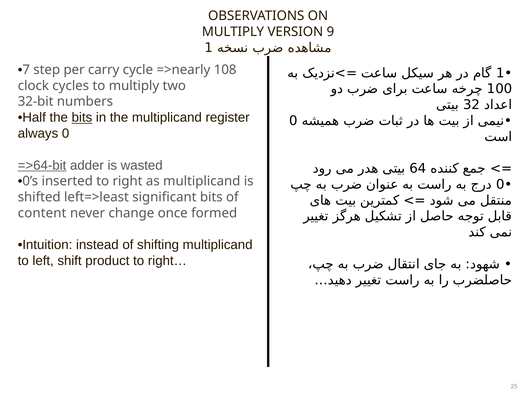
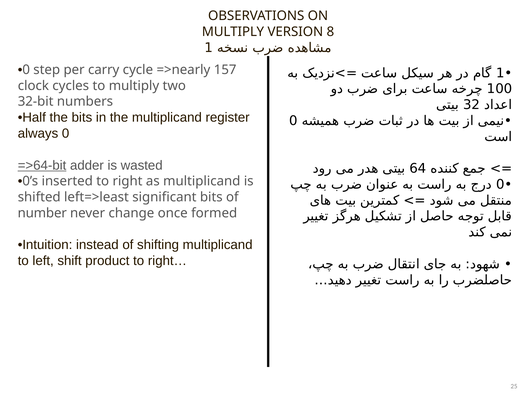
9: 9 -> 8 (330, 32)
7: 7 -> 0 (26, 70)
108: 108 -> 157 (225, 70)
bits underline: present -> none (82, 117)
content: content -> number (42, 213)
